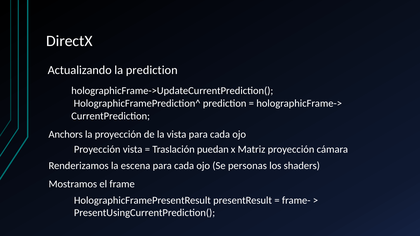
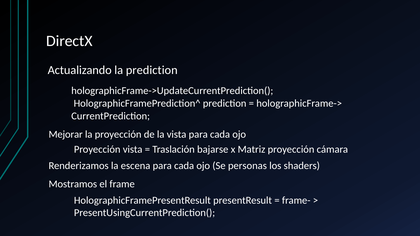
Anchors: Anchors -> Mejorar (66, 134)
puedan: puedan -> bajarse (213, 149)
